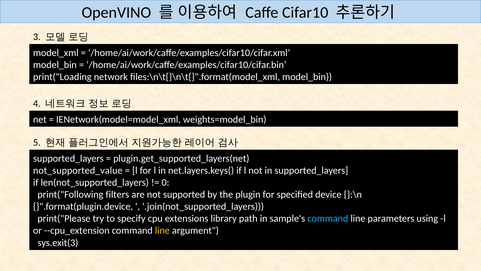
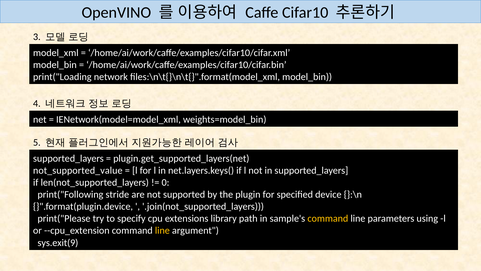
filters: filters -> stride (117, 194)
command colour: light blue -> yellow (328, 218)
sys.exit(3: sys.exit(3 -> sys.exit(9 (58, 242)
